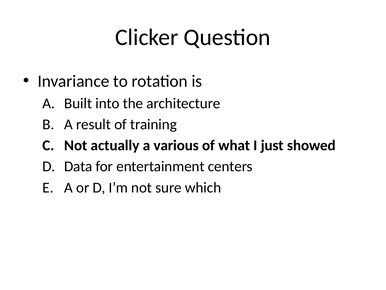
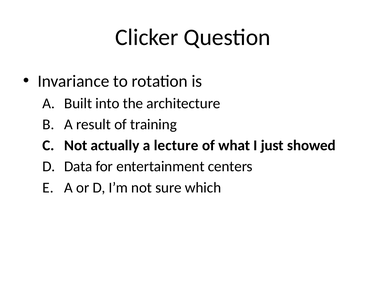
various: various -> lecture (176, 145)
